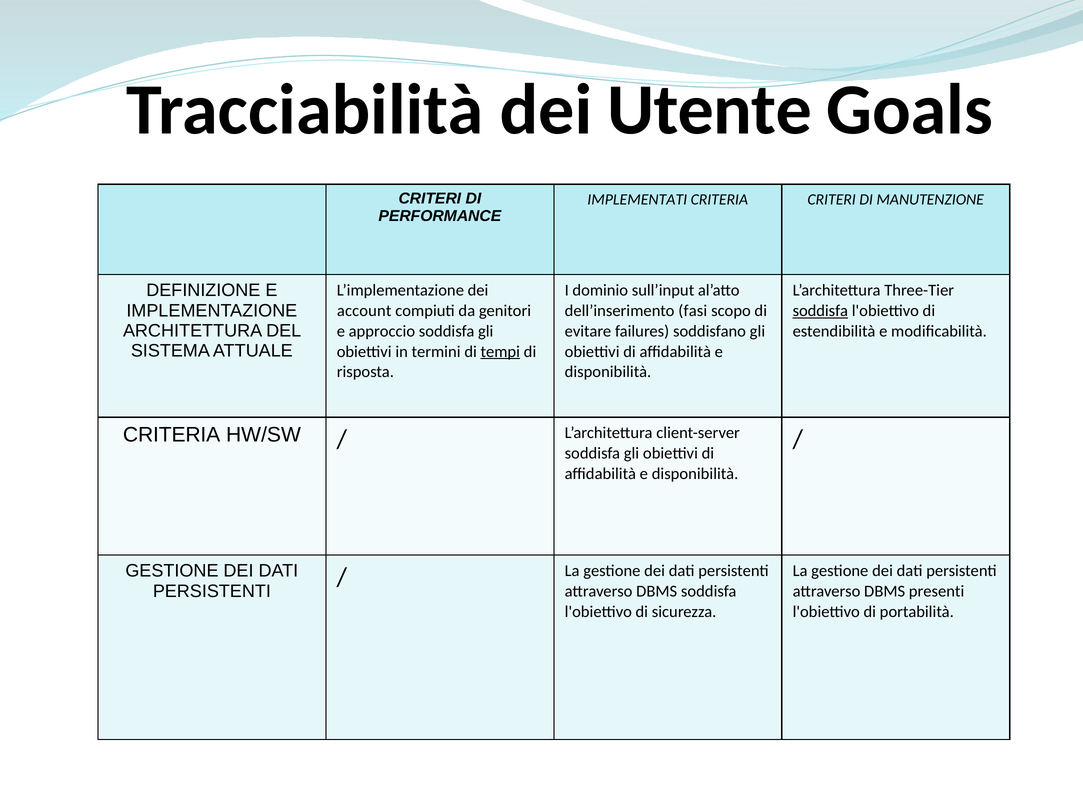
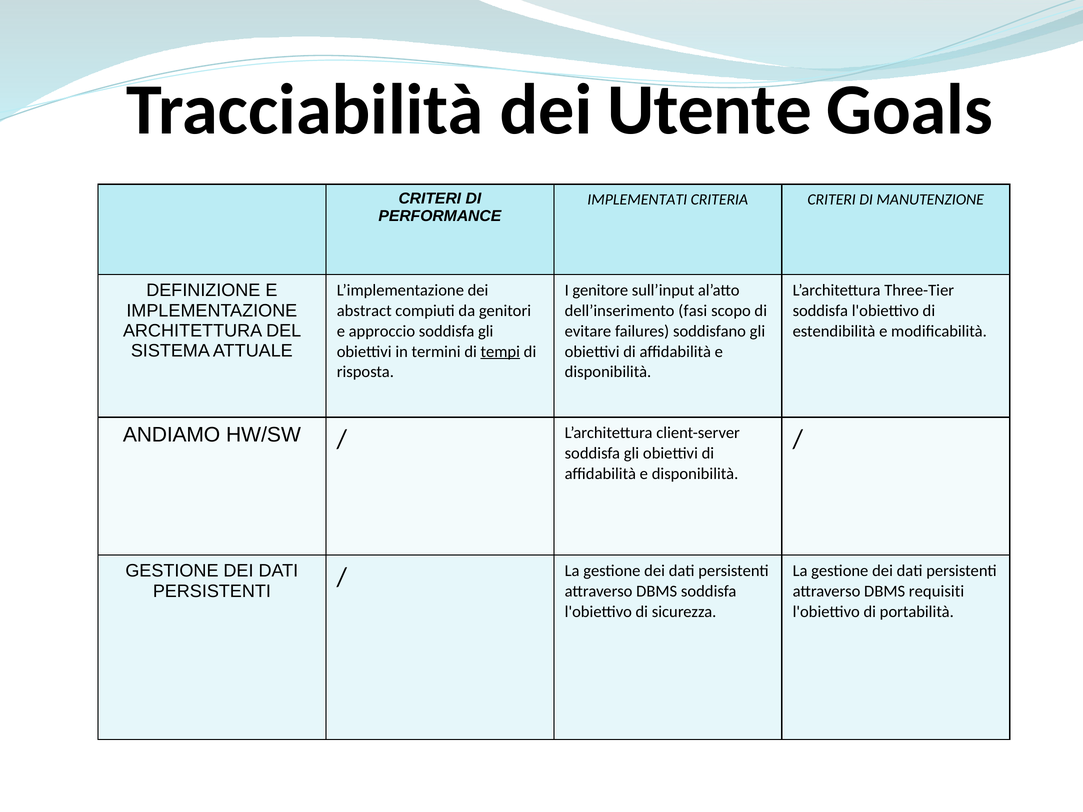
dominio: dominio -> genitore (600, 290)
account: account -> abstract (364, 311)
soddisfa underline: present -> none (820, 311)
CRITERIA: CRITERIA -> ANDIAMO (172, 435)
presenti: presenti -> requisiti (937, 592)
